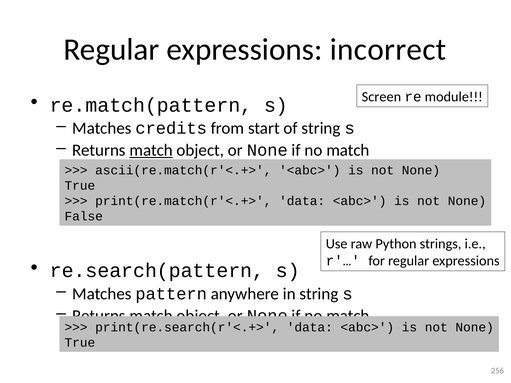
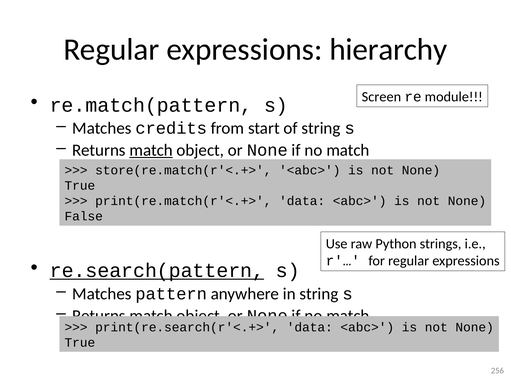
incorrect: incorrect -> hierarchy (388, 49)
ascii(re.match(r'<.+>: ascii(re.match(r'<.+> -> store(re.match(r'<.+> (183, 170)
re.search(pattern underline: none -> present (157, 271)
